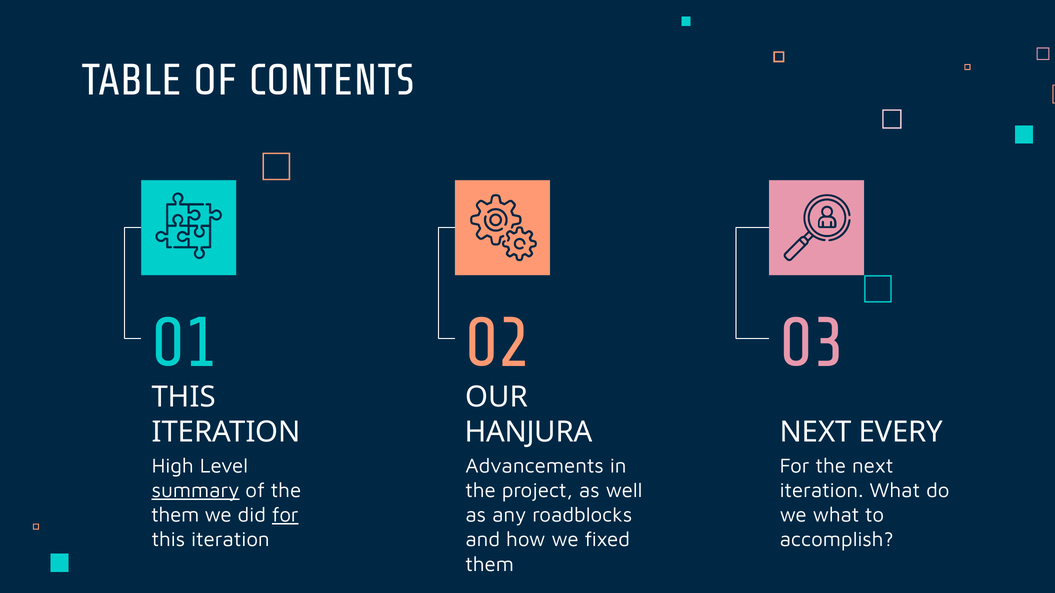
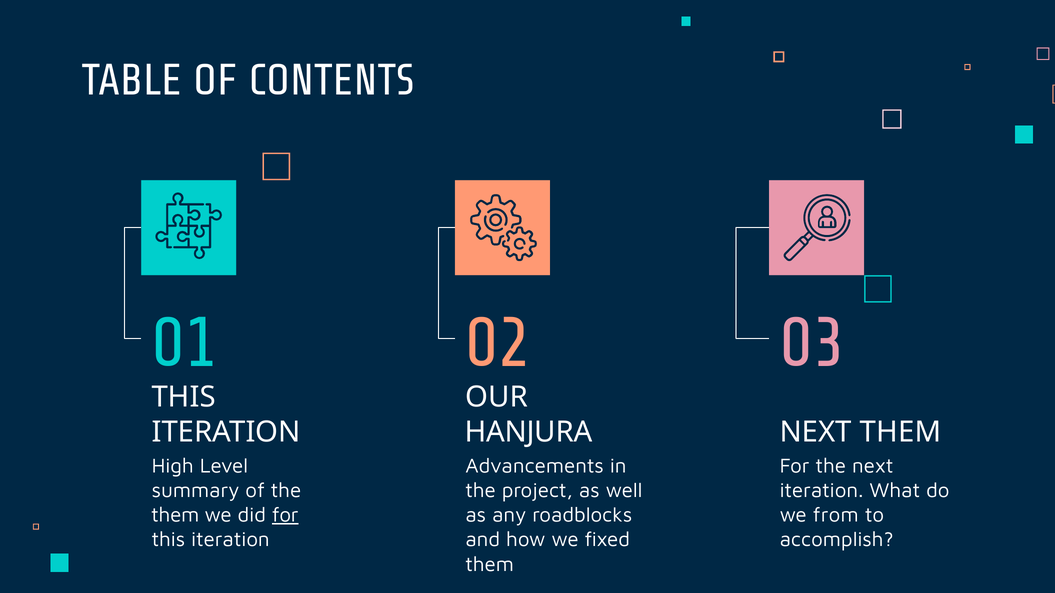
NEXT EVERY: EVERY -> THEM (900, 432)
summary underline: present -> none (196, 491)
we what: what -> from (836, 515)
